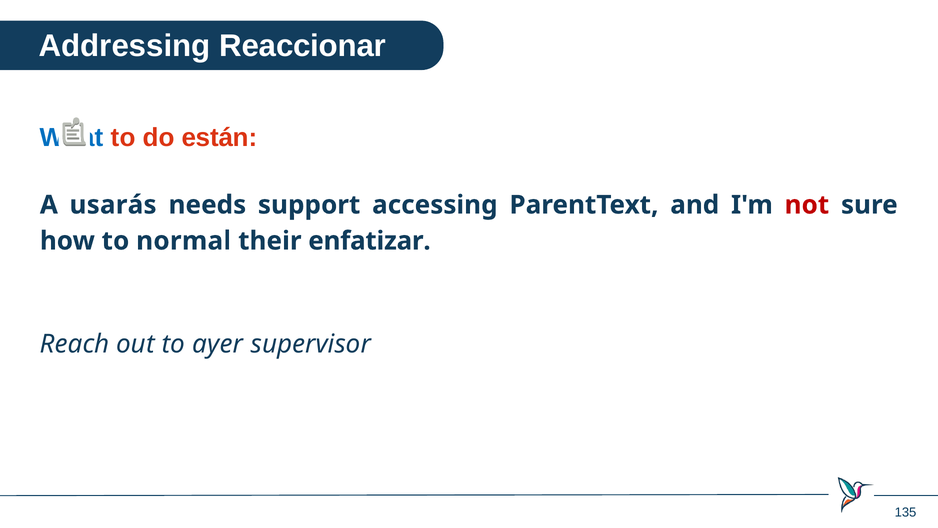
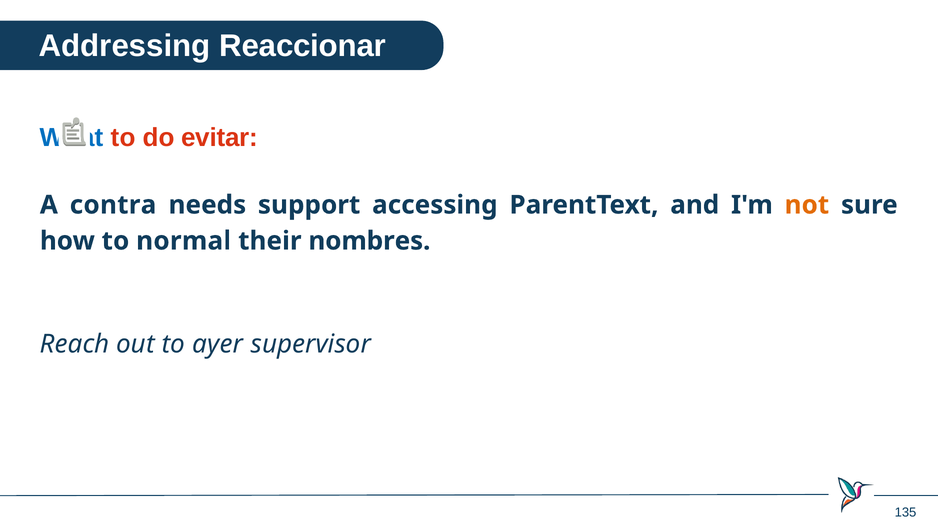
están: están -> evitar (219, 138)
usarás: usarás -> contra (113, 205)
not colour: red -> orange (807, 205)
enfatizar: enfatizar -> nombres (369, 241)
